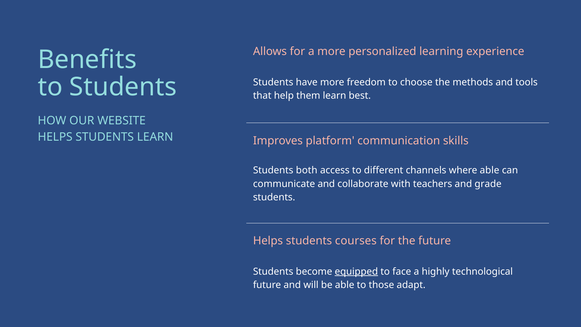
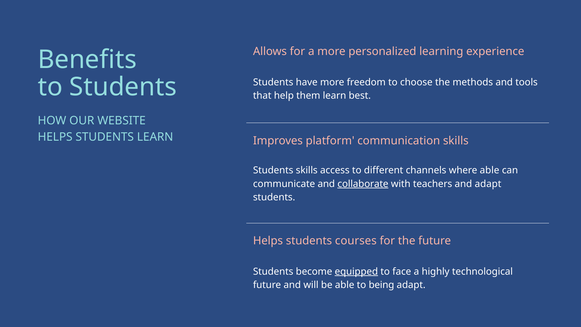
Students both: both -> skills (307, 170)
collaborate underline: none -> present (363, 184)
and grade: grade -> adapt (488, 184)
those: those -> being (381, 285)
